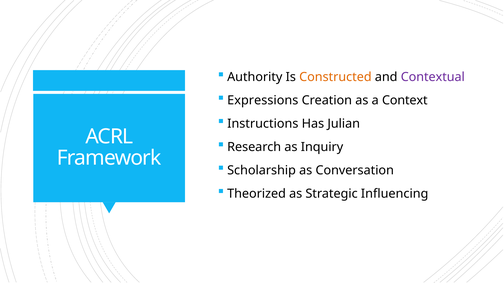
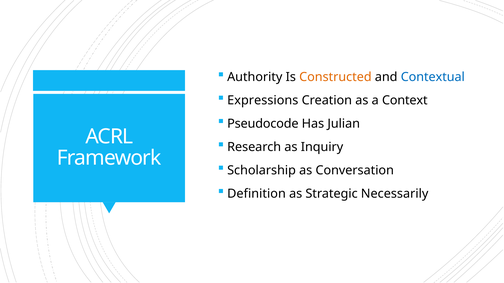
Contextual colour: purple -> blue (433, 77)
Instructions: Instructions -> Pseudocode (263, 124)
Theorized: Theorized -> Definition (257, 194)
Influencing: Influencing -> Necessarily (395, 194)
